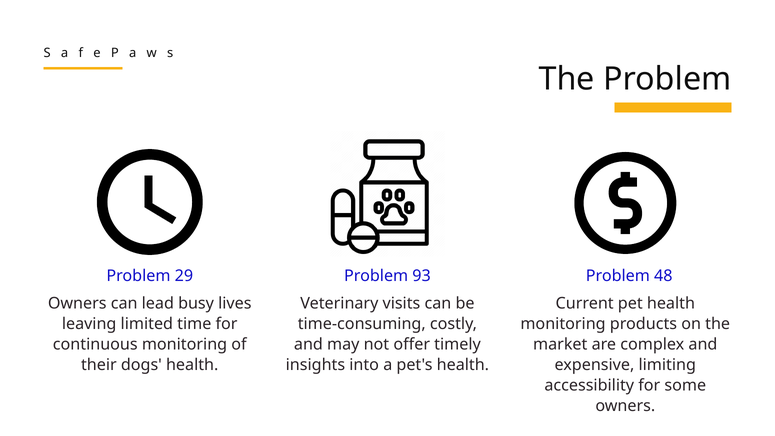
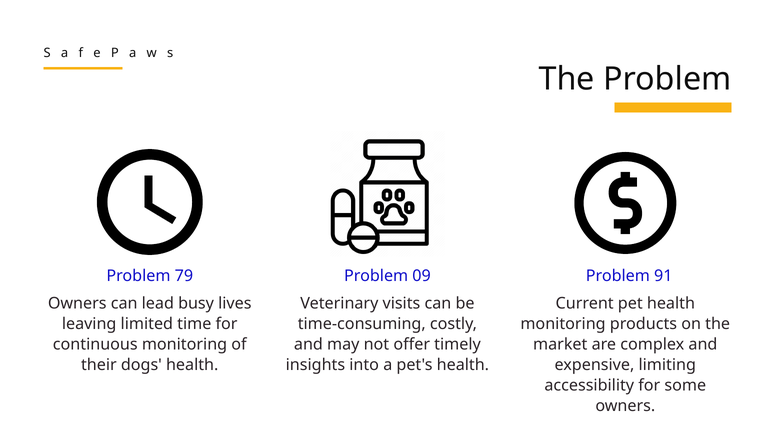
29: 29 -> 79 (184, 276)
93: 93 -> 09 (422, 276)
48: 48 -> 91 (663, 276)
